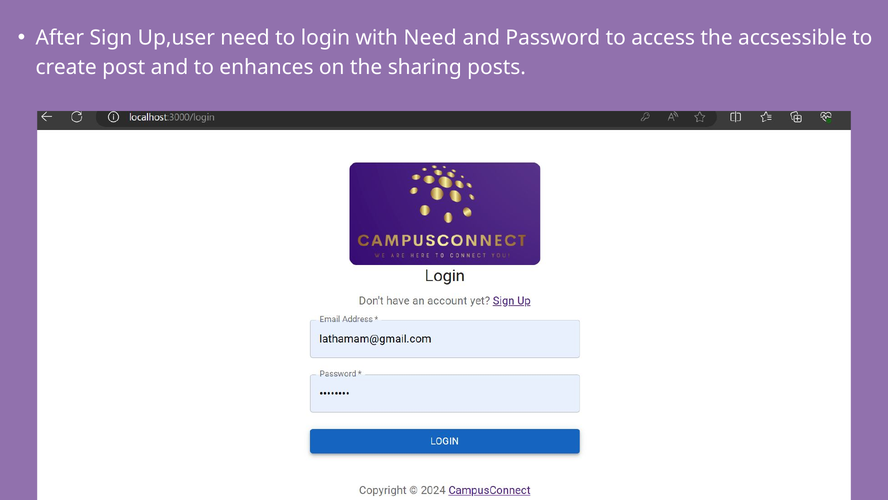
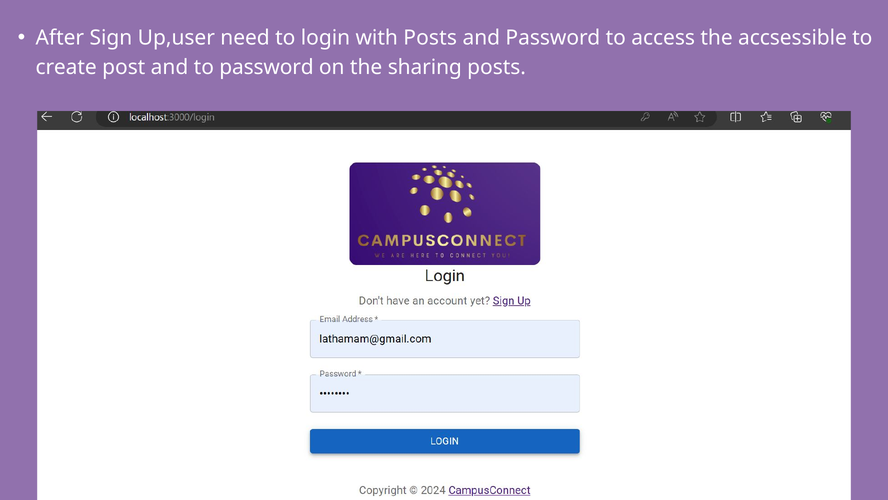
with Need: Need -> Posts (430, 38)
to enhances: enhances -> password (267, 67)
